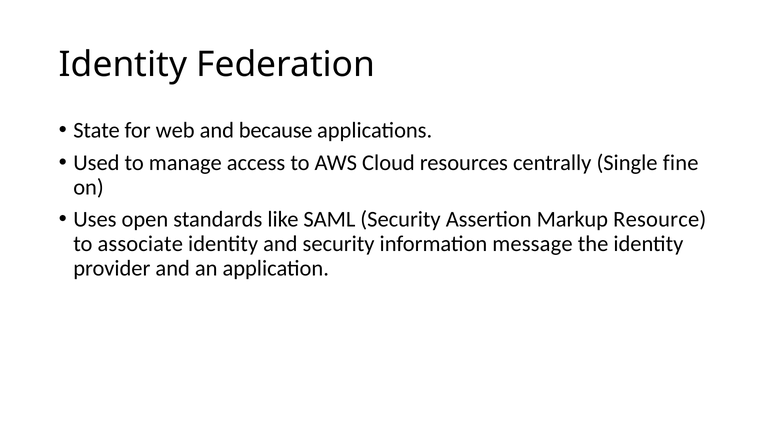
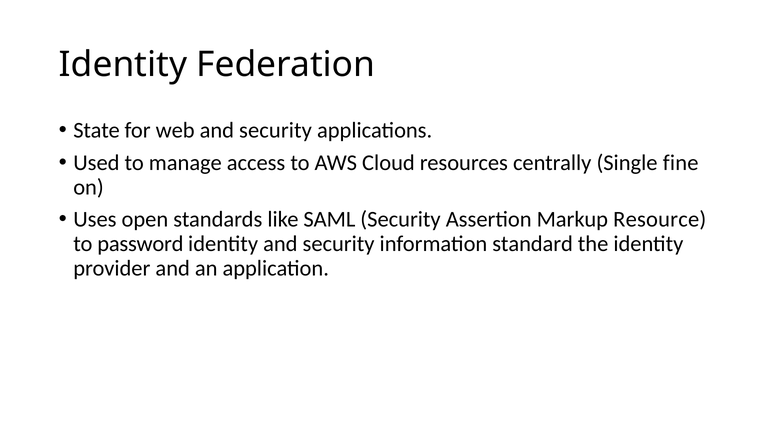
web and because: because -> security (276, 131)
associate: associate -> password (140, 244)
message: message -> standard (533, 244)
